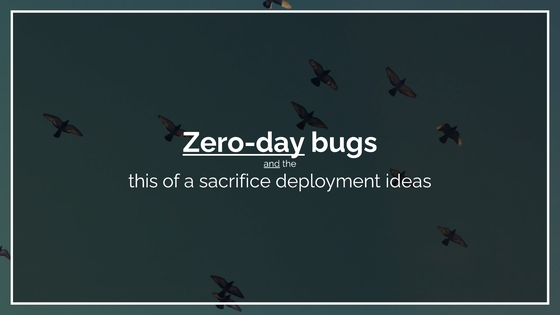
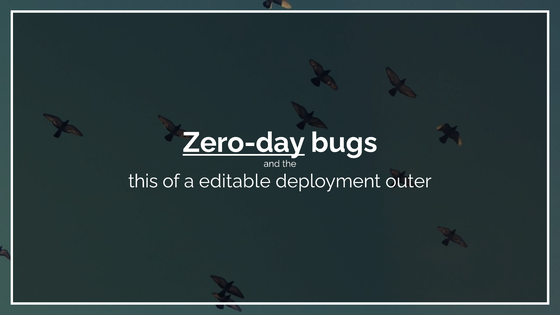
and underline: present -> none (272, 164)
sacrifice: sacrifice -> editable (235, 181)
ideas: ideas -> outer (408, 181)
